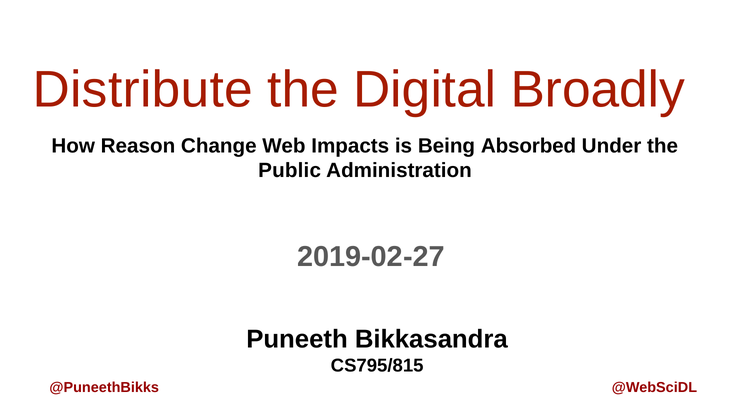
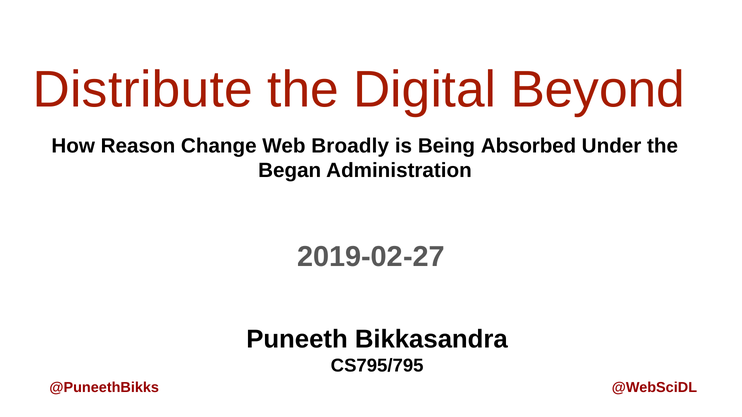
Broadly: Broadly -> Beyond (598, 90)
Impacts: Impacts -> Broadly (350, 146)
Public: Public -> Began (290, 171)
CS795/815: CS795/815 -> CS795/795 (377, 366)
